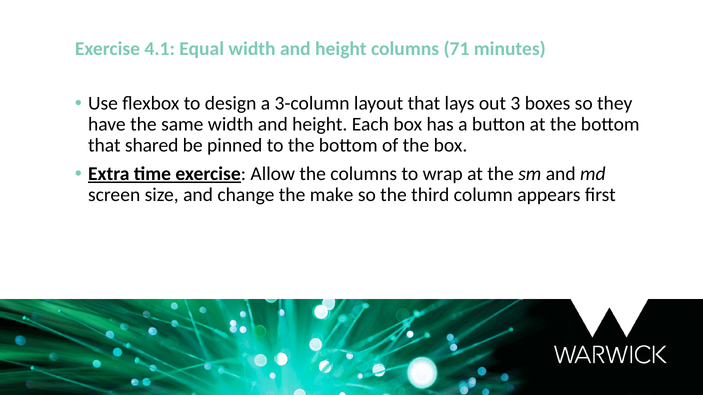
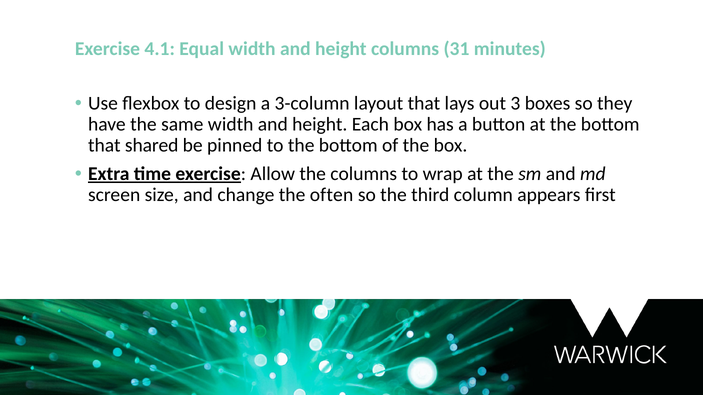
71: 71 -> 31 (456, 49)
make: make -> often (332, 195)
